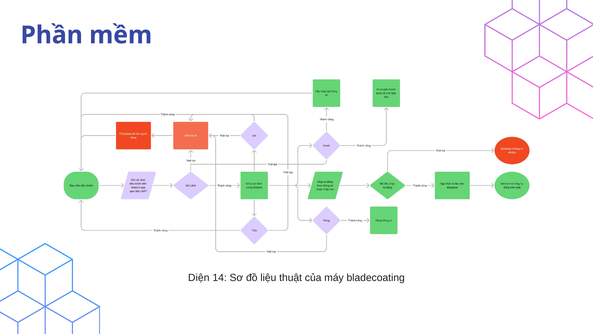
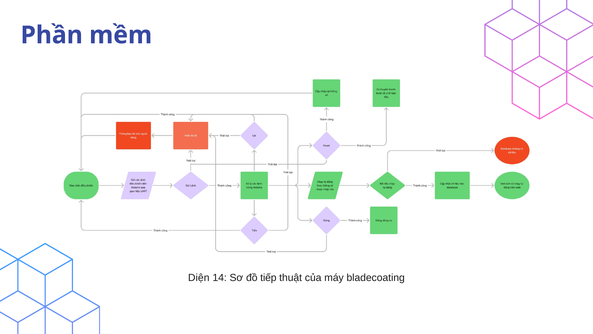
liệu: liệu -> tiếp (268, 277)
